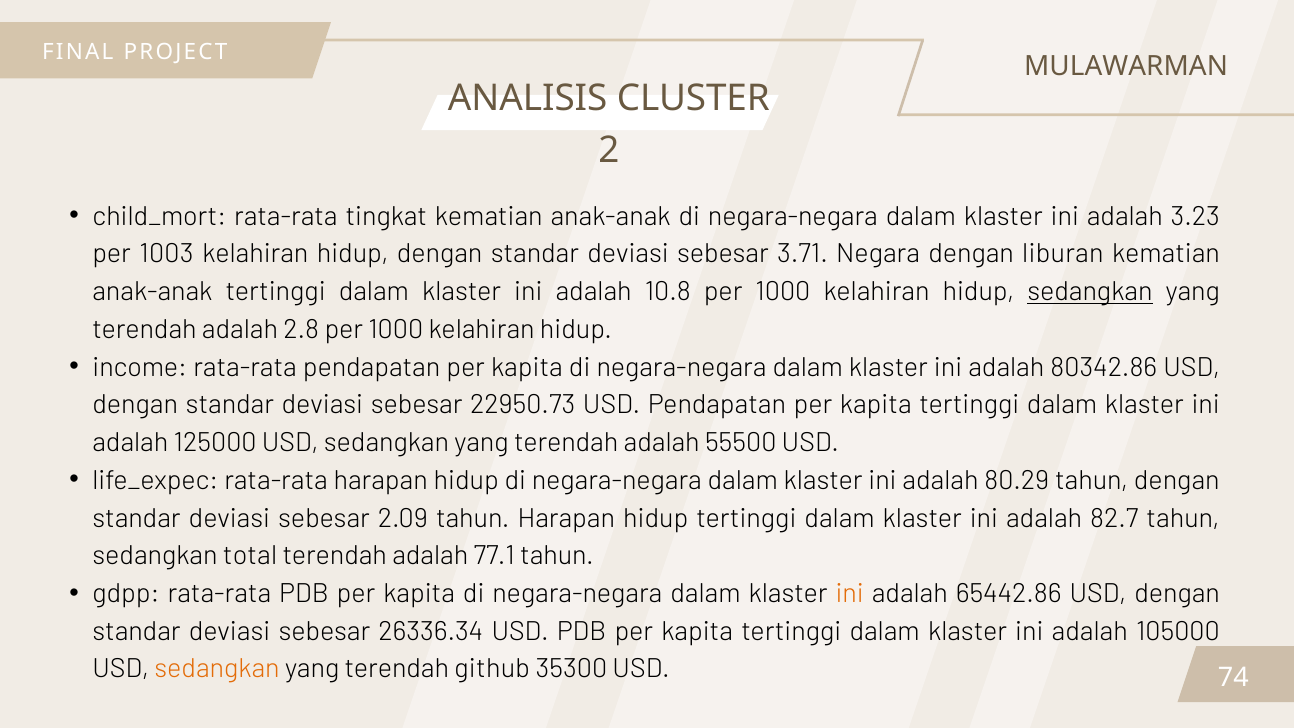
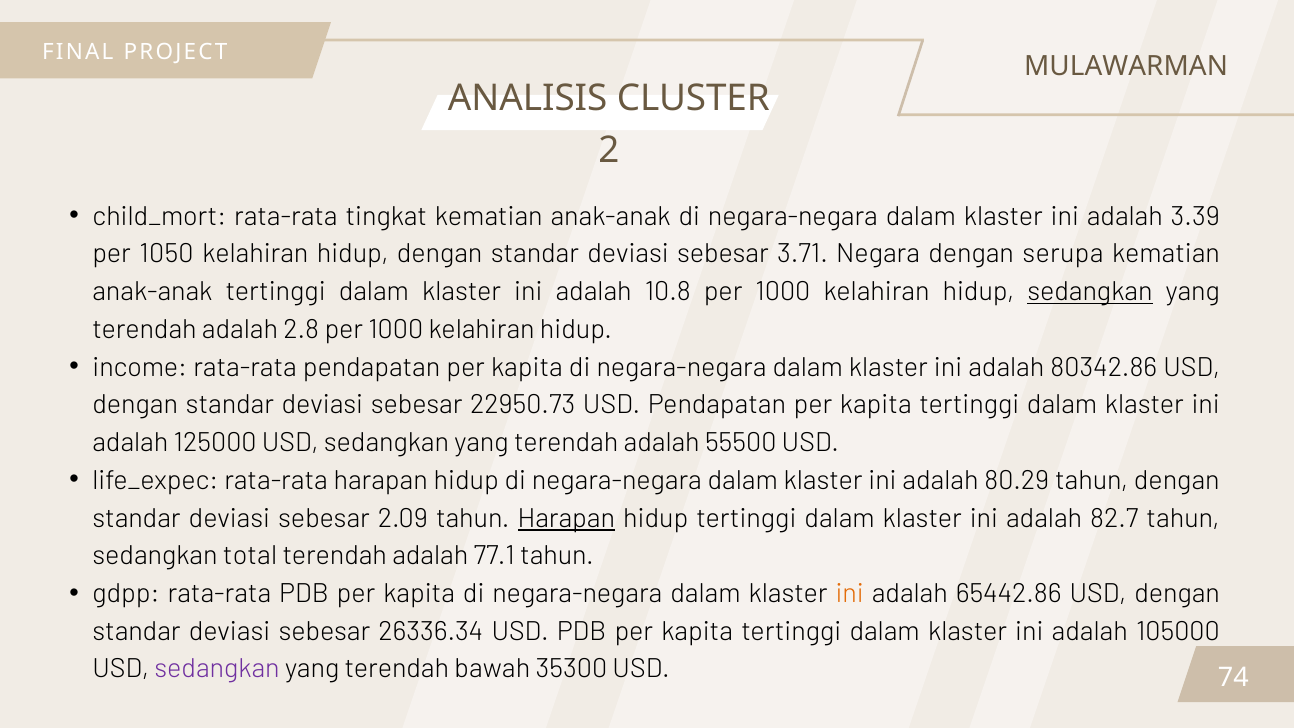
3.23: 3.23 -> 3.39 (1195, 216)
1003: 1003 -> 1050 (167, 254)
liburan: liburan -> serupa (1063, 254)
Harapan underline: none -> present (566, 518)
sedangkan colour: orange -> purple (217, 669)
github: github -> bawah (492, 669)
